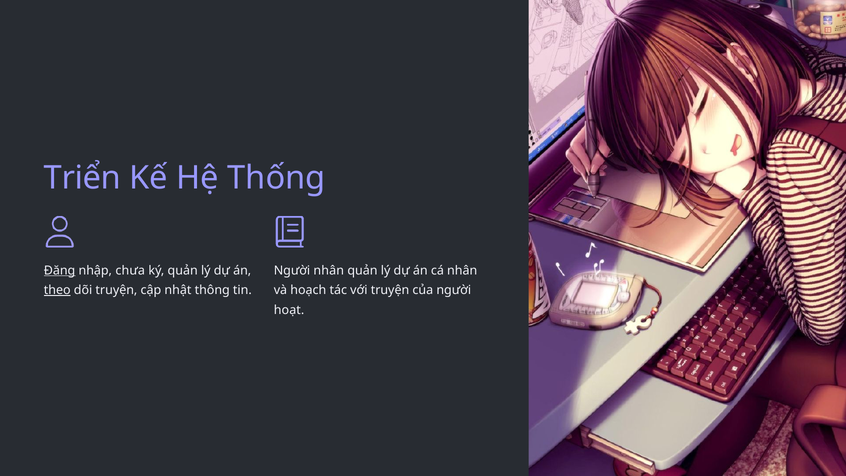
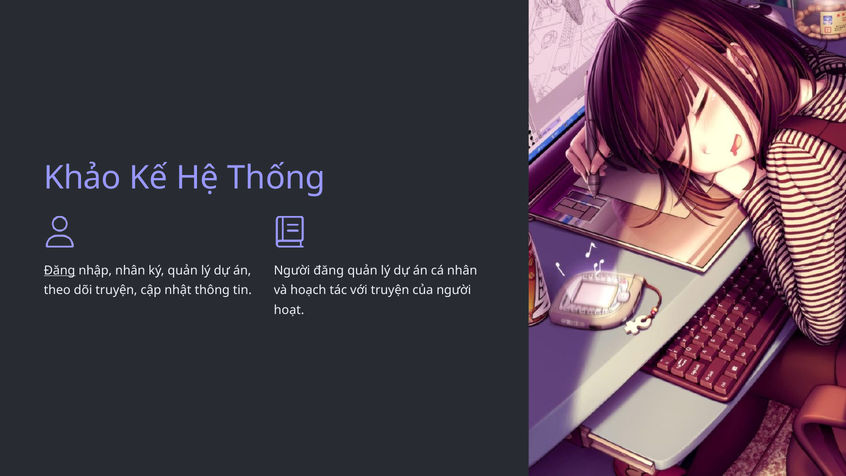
Triển: Triển -> Khảo (82, 178)
nhập chưa: chưa -> nhân (130, 270)
Người nhân: nhân -> đăng (329, 270)
theo underline: present -> none (57, 290)
